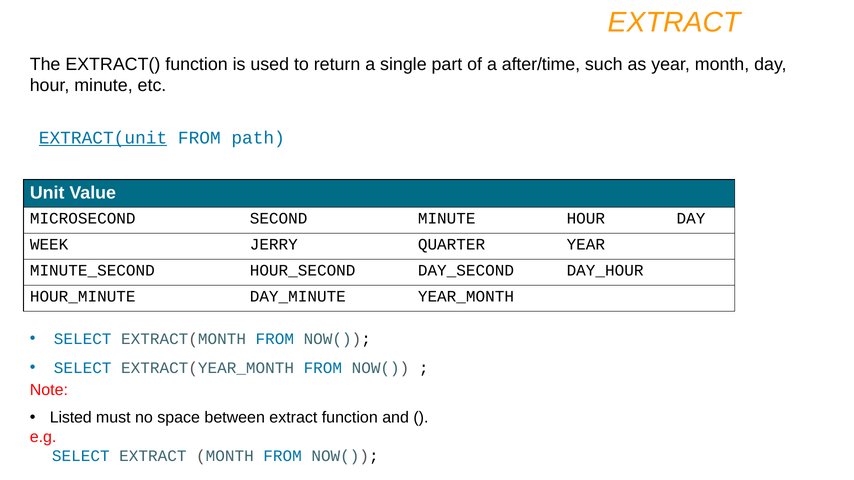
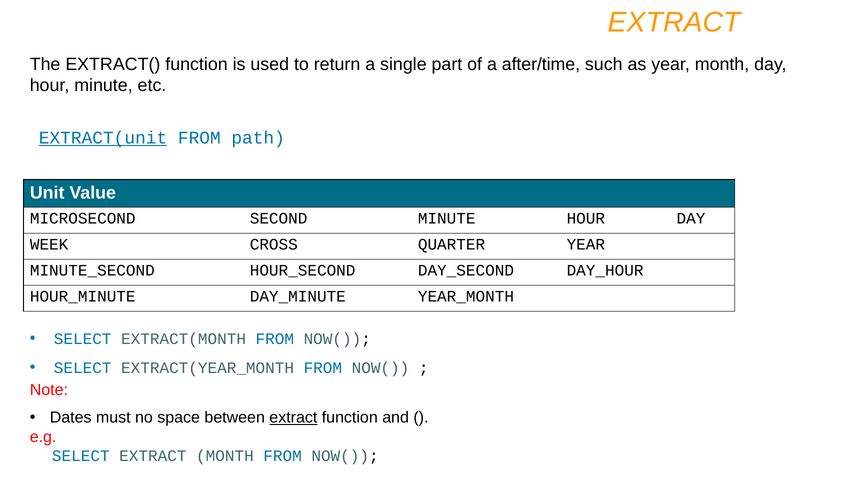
JERRY: JERRY -> CROSS (274, 245)
Listed: Listed -> Dates (71, 418)
extract underline: none -> present (293, 418)
